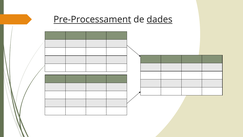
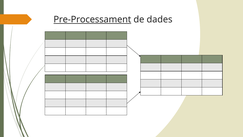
dades underline: present -> none (160, 19)
